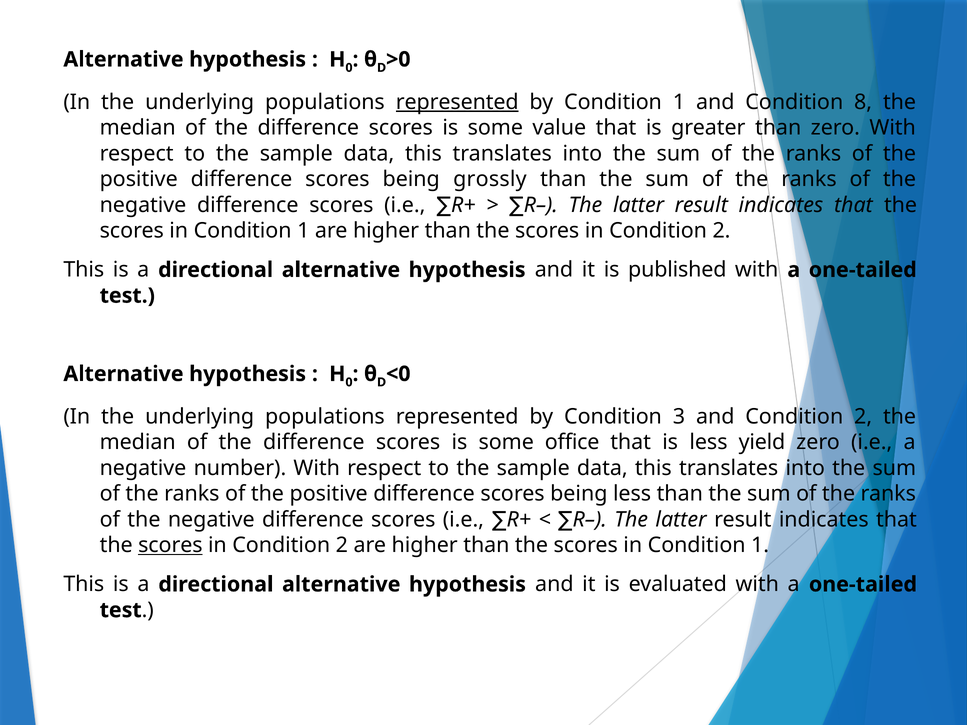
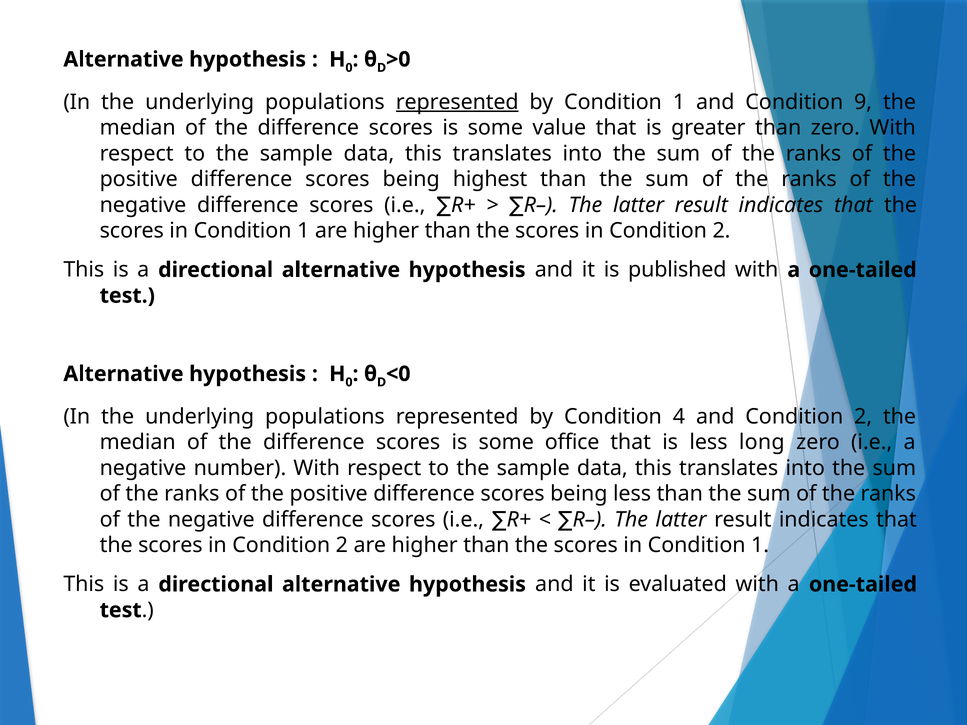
8: 8 -> 9 (863, 102)
grossly: grossly -> highest (490, 179)
3: 3 -> 4 (679, 417)
yield: yield -> long (762, 442)
scores underline: present -> none (170, 545)
